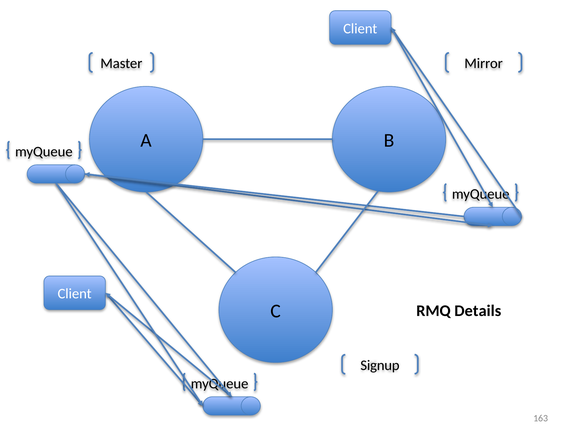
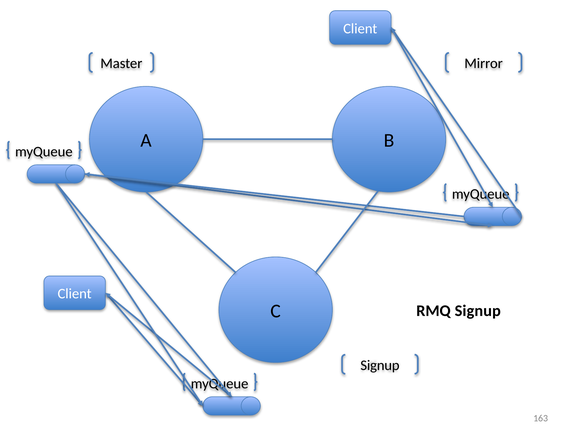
RMQ Details: Details -> Signup (478, 310)
